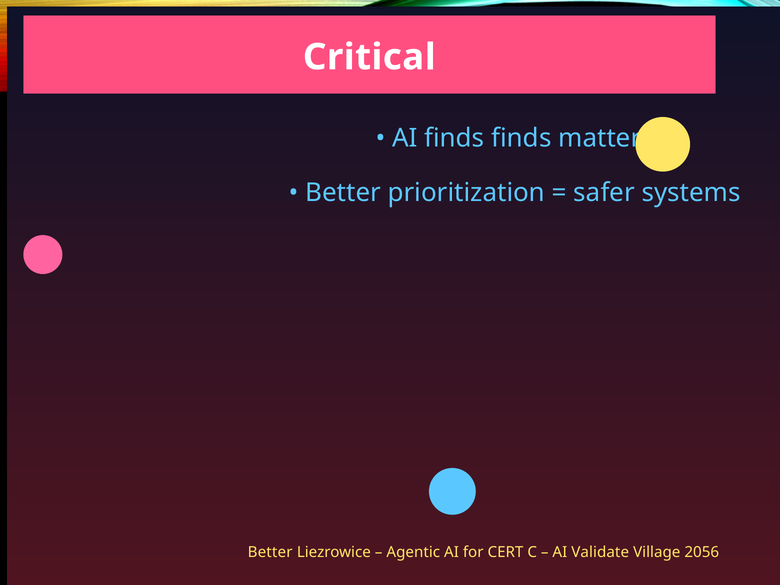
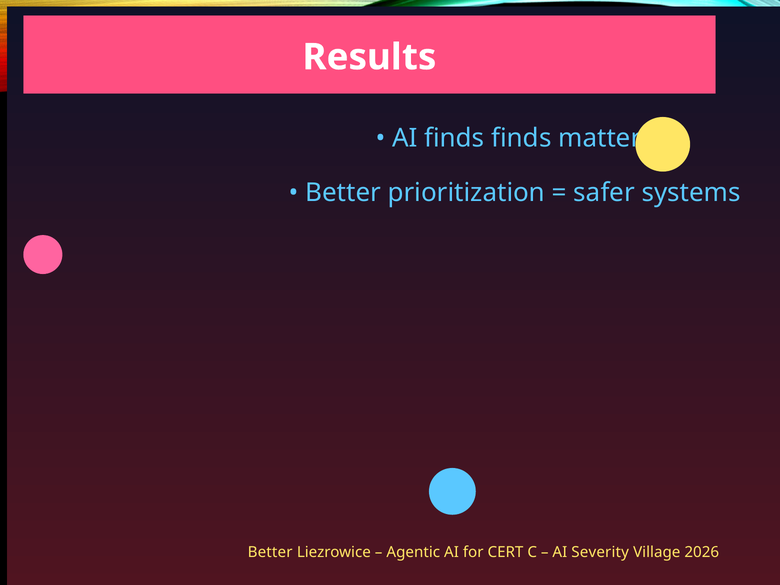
Critical: Critical -> Results (369, 57)
Validate: Validate -> Severity (600, 552)
2056: 2056 -> 2026 (702, 552)
